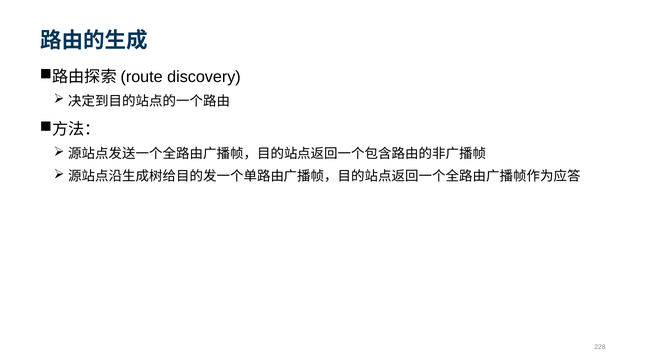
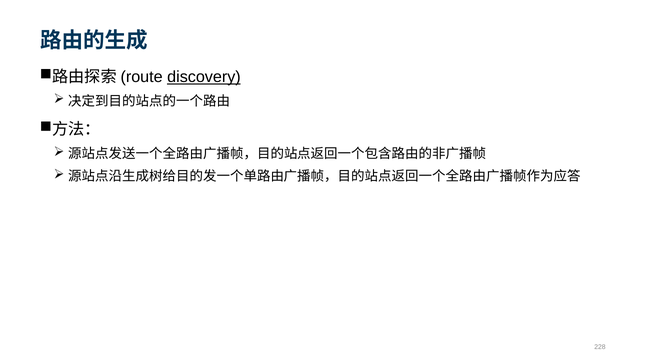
discovery underline: none -> present (204, 77)
